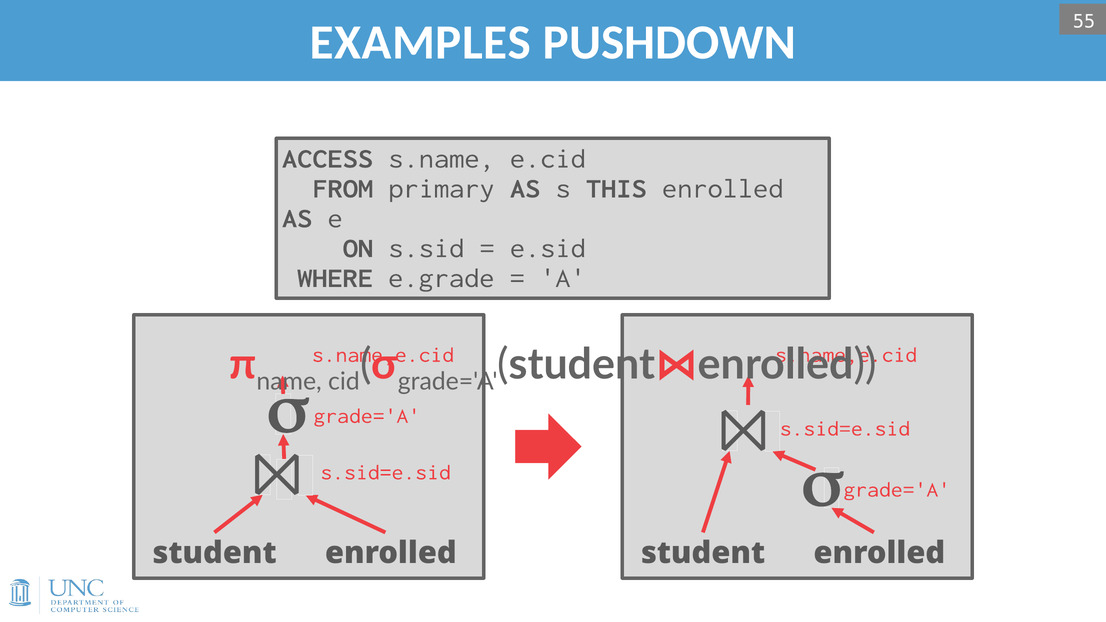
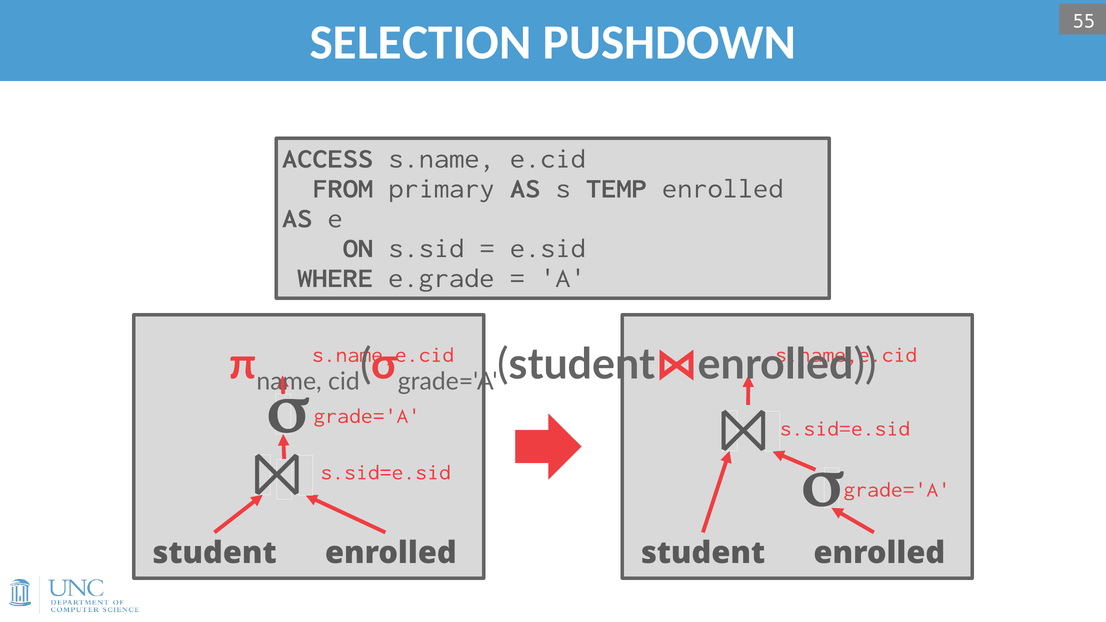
EXAMPLES: EXAMPLES -> SELECTION (421, 43)
THIS: THIS -> TEMP (616, 188)
